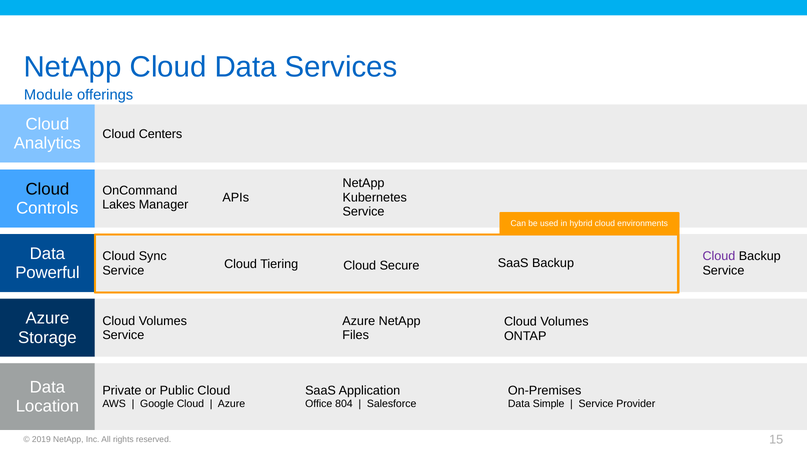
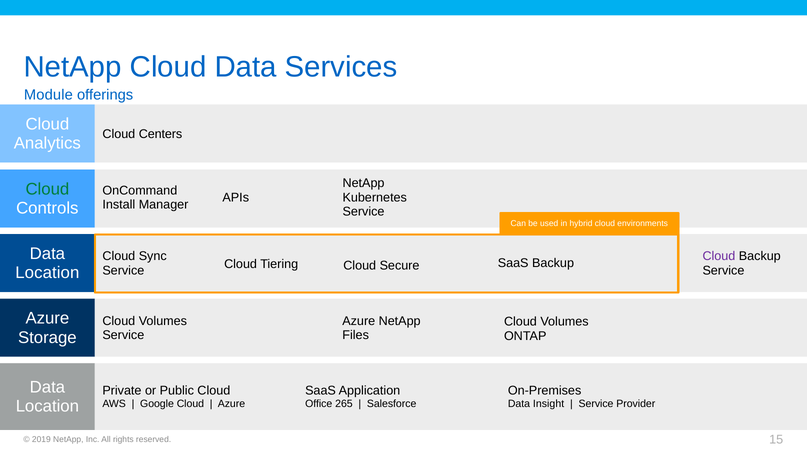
Cloud colour: black -> green (47, 189)
Lakes: Lakes -> Install (119, 205)
Powerful: Powerful -> Location (47, 273)
804: 804 -> 265 (344, 404)
Simple: Simple -> Insight (549, 404)
